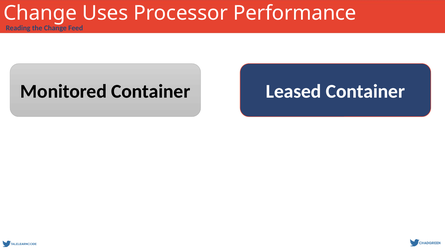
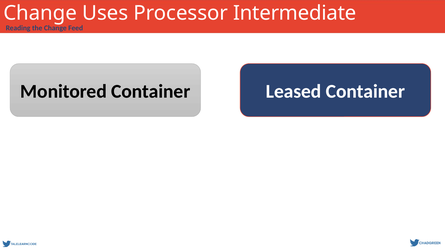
Performance: Performance -> Intermediate (295, 13)
